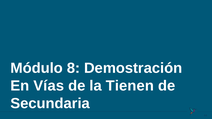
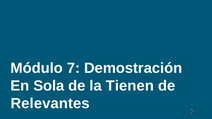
8: 8 -> 7 (73, 68)
Vías: Vías -> Sola (49, 86)
Secundaria: Secundaria -> Relevantes (50, 104)
